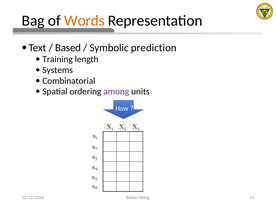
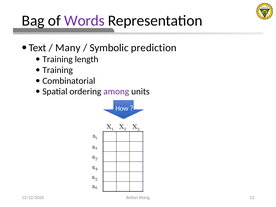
Words colour: orange -> purple (84, 21)
Based: Based -> Many (68, 48)
Systems: Systems -> Training (58, 70)
